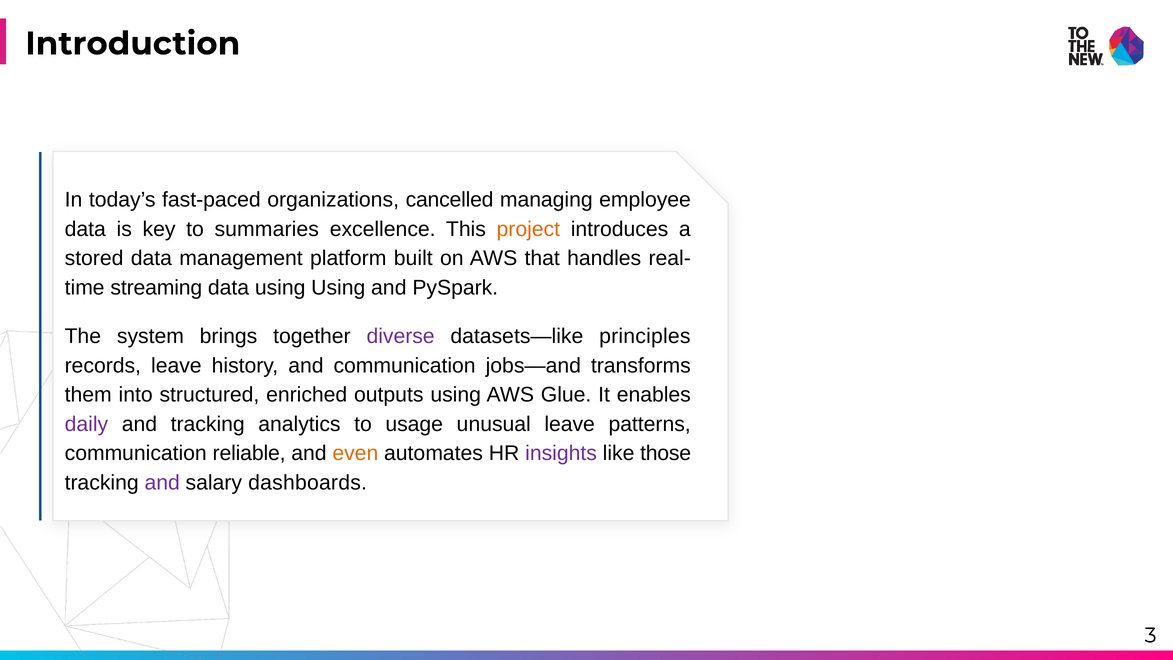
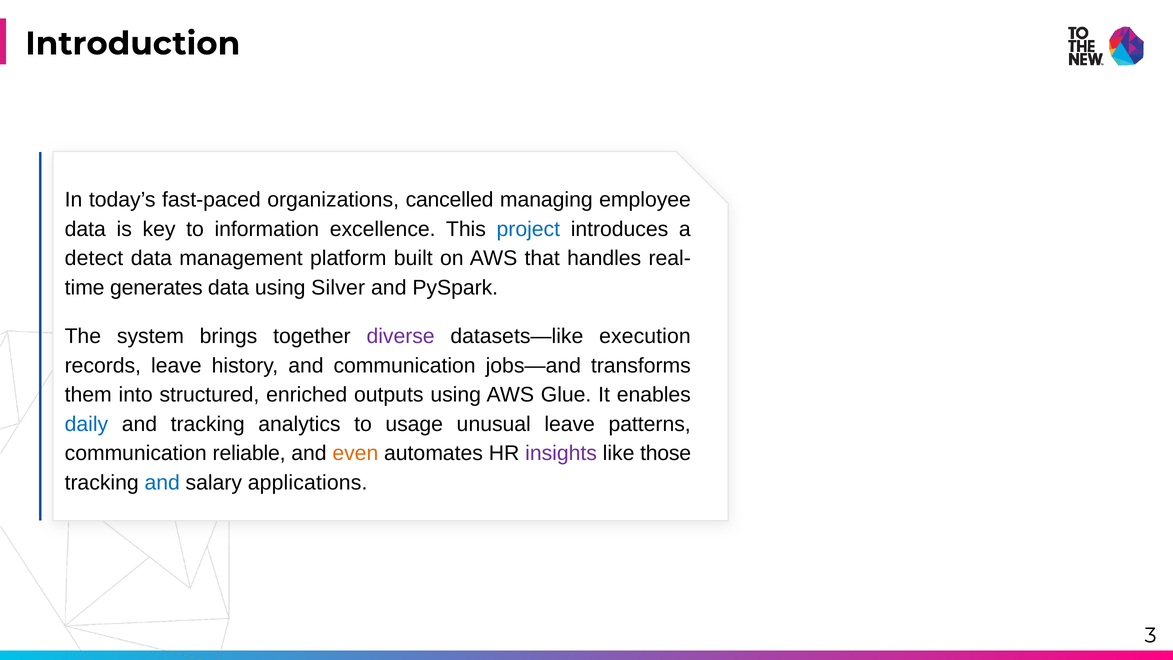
summaries: summaries -> information (267, 229)
project colour: orange -> blue (528, 229)
stored: stored -> detect (94, 258)
streaming: streaming -> generates (156, 288)
using Using: Using -> Silver (338, 288)
principles: principles -> execution (645, 336)
daily colour: purple -> blue (86, 424)
and colour: purple -> blue (162, 482)
dashboards: dashboards -> applications (308, 482)
